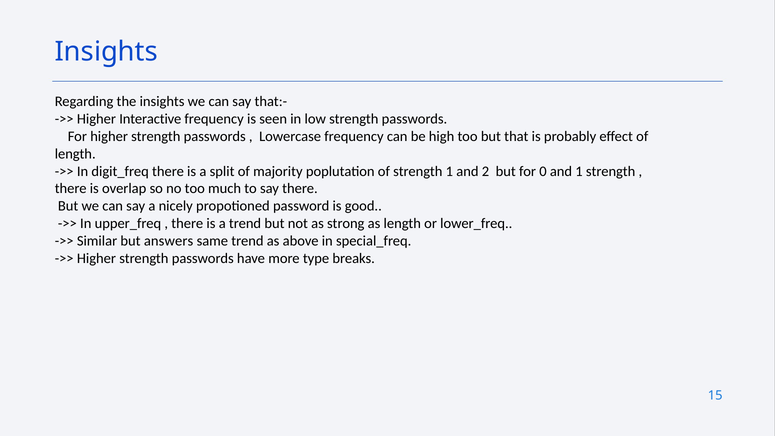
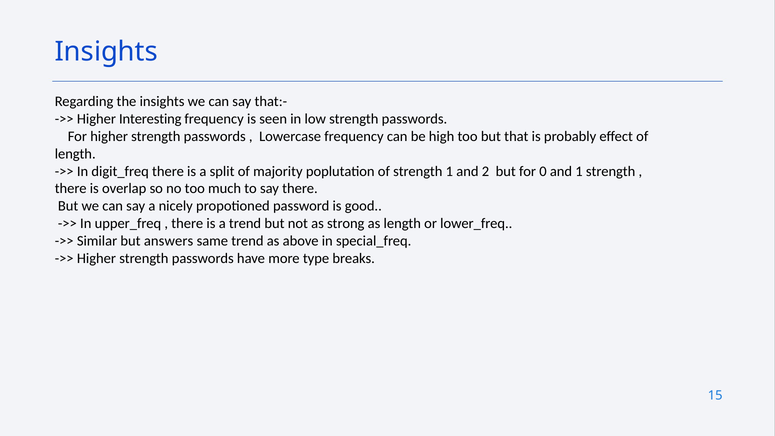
Interactive: Interactive -> Interesting (150, 119)
